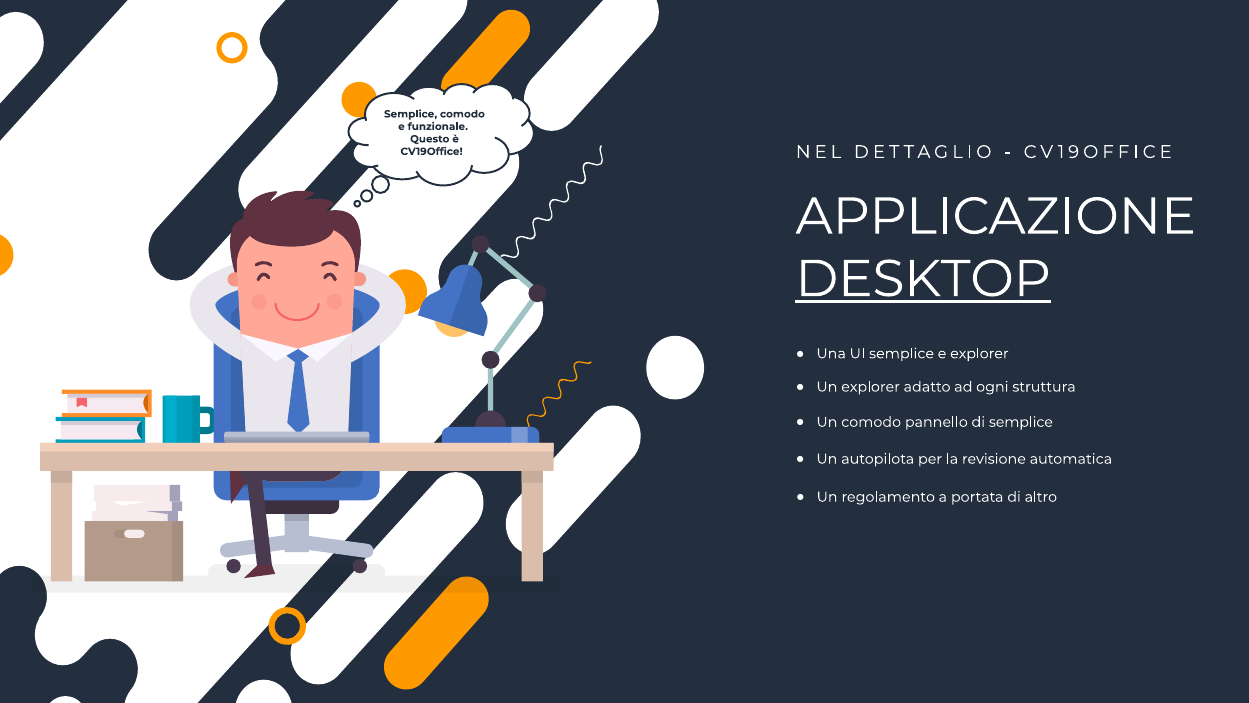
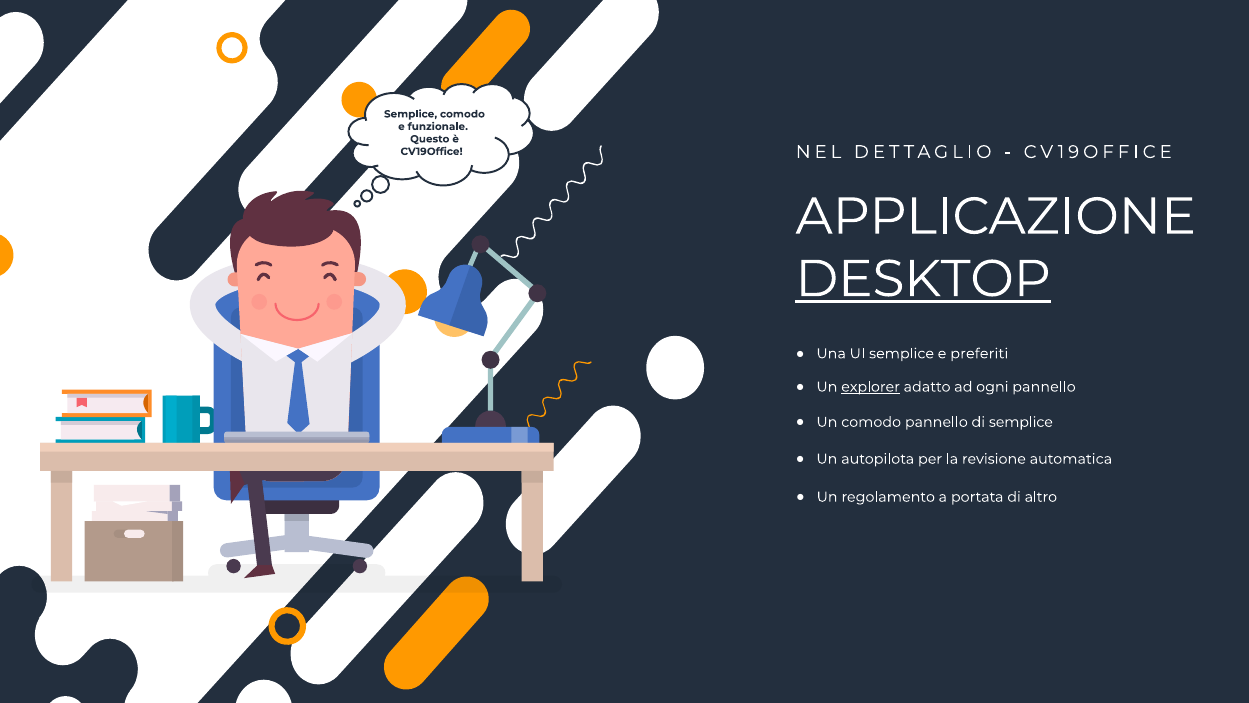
e explorer: explorer -> preferiti (979, 353)
explorer underline: none -> present (871, 387)
ogni struttura: struttura -> pannello (1044, 387)
